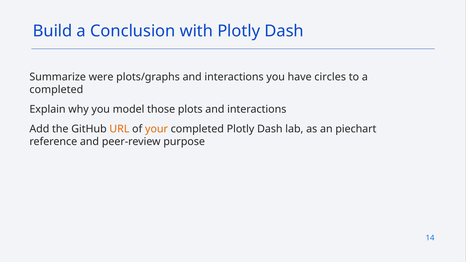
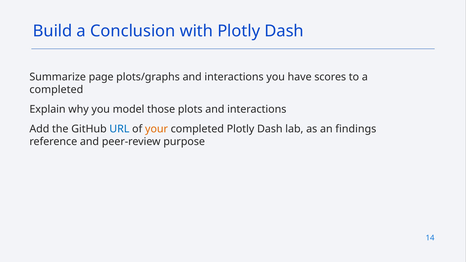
were: were -> page (101, 77)
circles: circles -> scores (330, 77)
URL colour: orange -> blue (119, 129)
piechart: piechart -> findings (356, 129)
